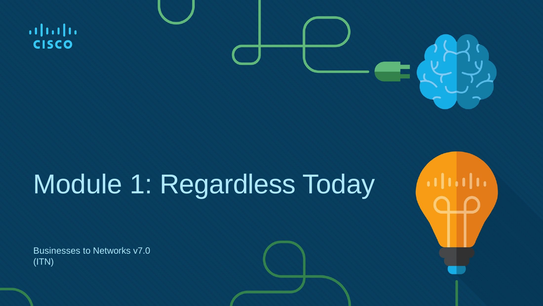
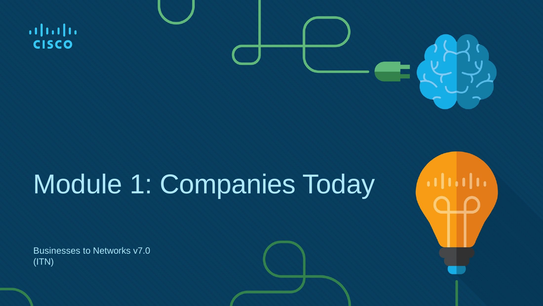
Regardless: Regardless -> Companies (228, 184)
